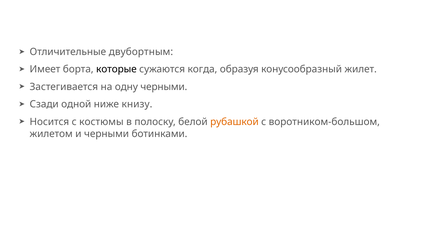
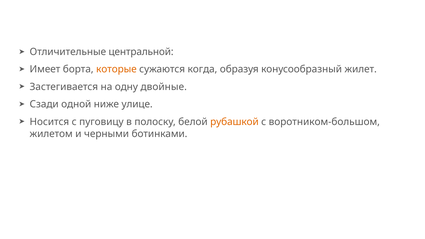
двубортным: двубортным -> центральной (141, 52)
которые colour: black -> orange (116, 69)
одну черными: черными -> двойные (164, 87)
книзу: книзу -> улице (137, 104)
костюмы: костюмы -> пуговицу (101, 122)
